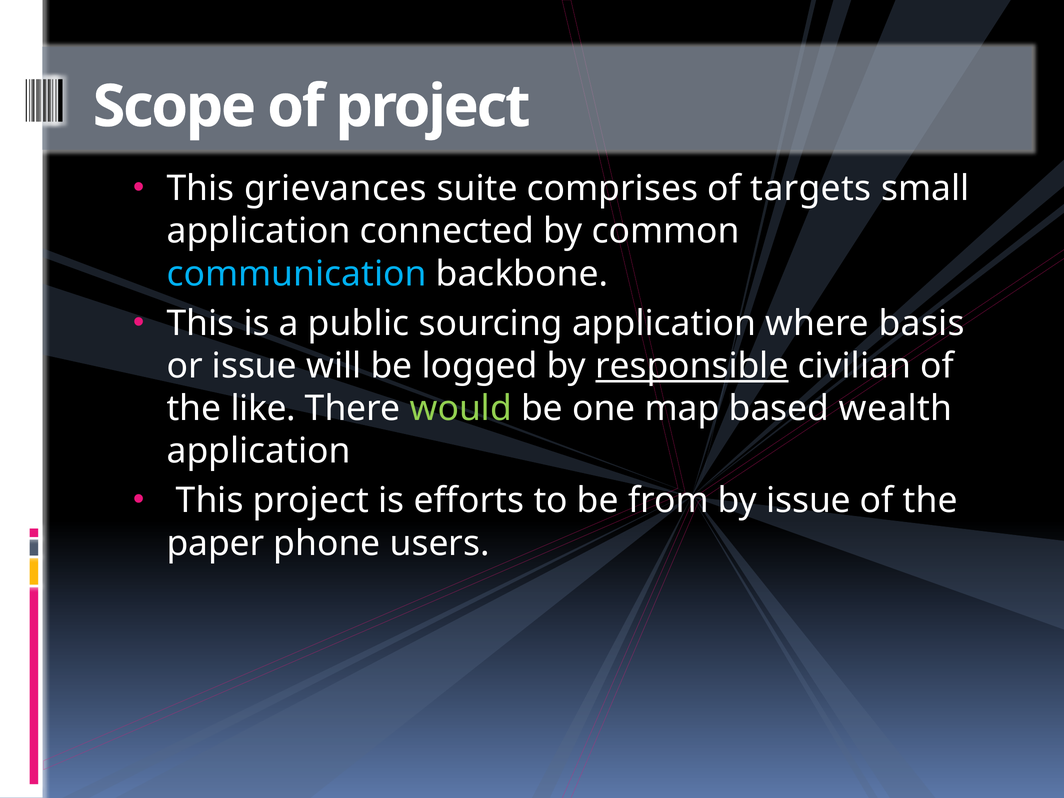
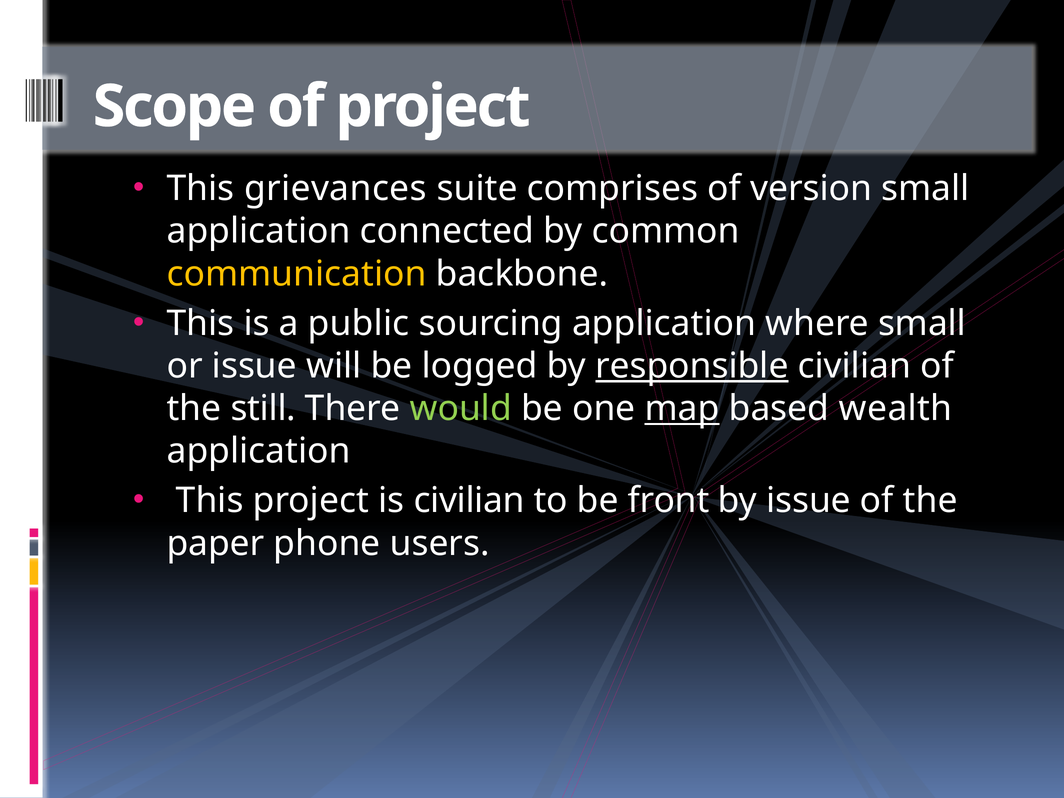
targets: targets -> version (811, 189)
communication colour: light blue -> yellow (297, 274)
where basis: basis -> small (922, 323)
like: like -> still (263, 409)
map underline: none -> present (682, 409)
is efforts: efforts -> civilian (469, 501)
from: from -> front (669, 501)
